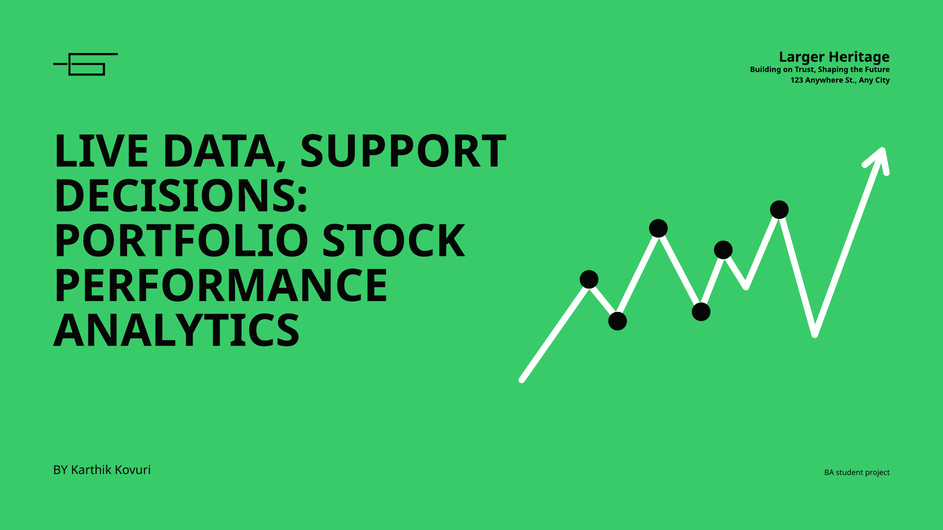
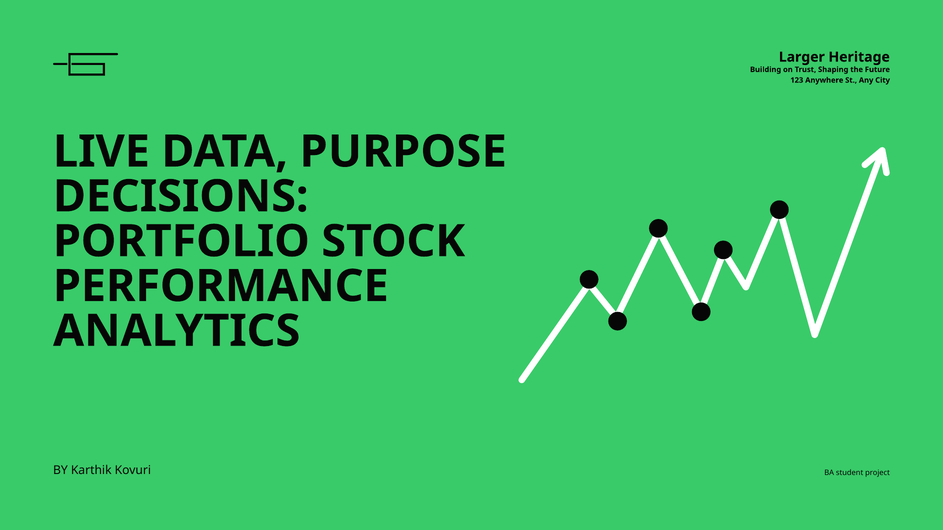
SUPPORT: SUPPORT -> PURPOSE (403, 152)
